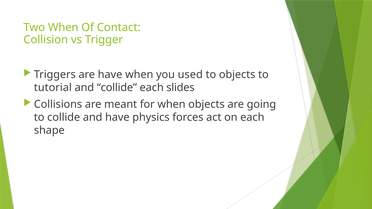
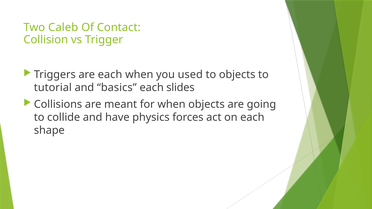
Two When: When -> Caleb (63, 28)
are have: have -> each (110, 75)
and collide: collide -> basics (117, 88)
